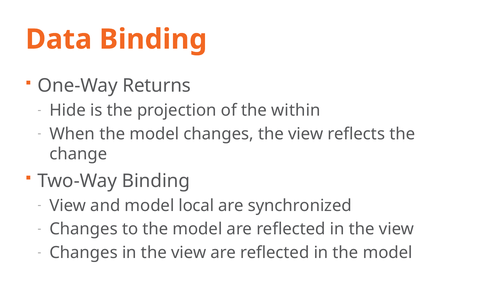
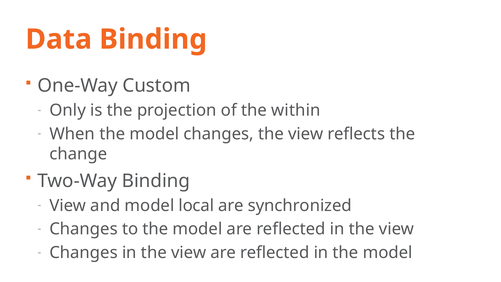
Returns: Returns -> Custom (157, 86)
Hide: Hide -> Only (68, 110)
